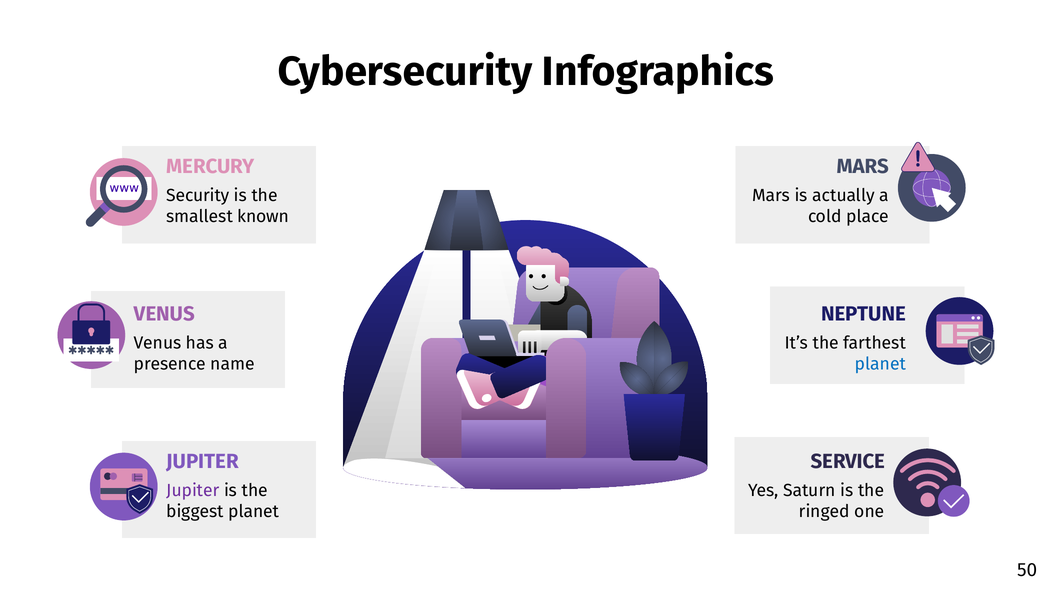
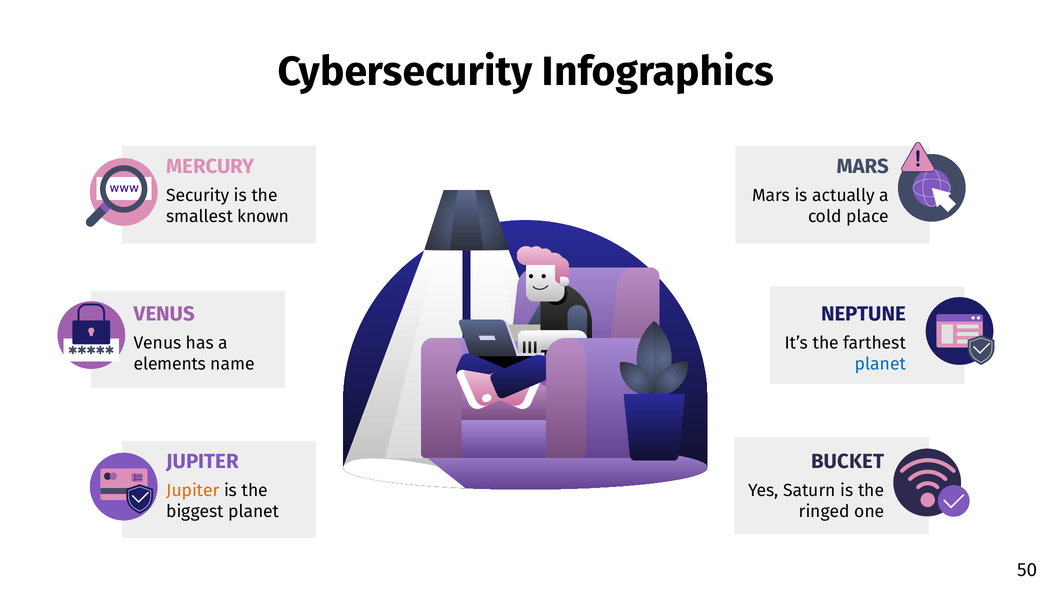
presence: presence -> elements (170, 364)
SERVICE: SERVICE -> BUCKET (848, 461)
Jupiter colour: purple -> orange (193, 490)
